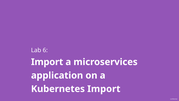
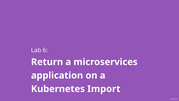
Import: Import -> Return (47, 62)
